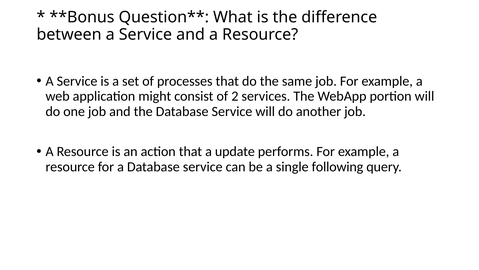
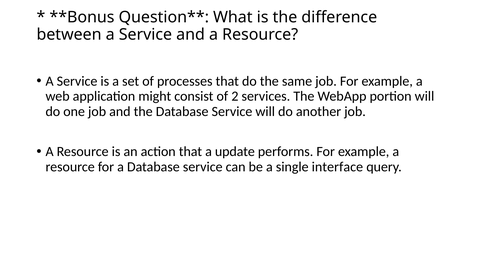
following: following -> interface (337, 166)
